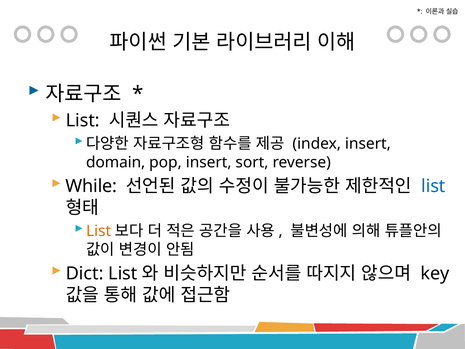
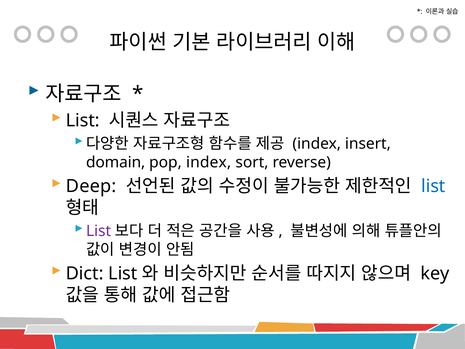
pop insert: insert -> index (209, 162)
While: While -> Deep (91, 186)
List colour: orange -> purple (99, 231)
